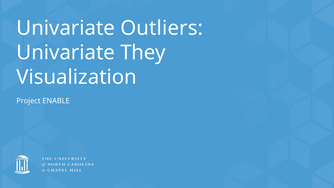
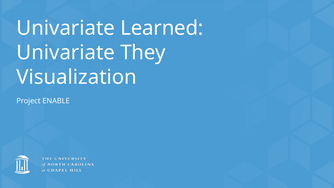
Outliers: Outliers -> Learned (162, 28)
